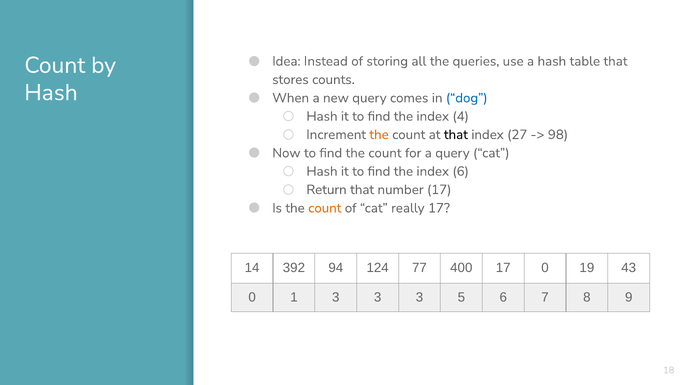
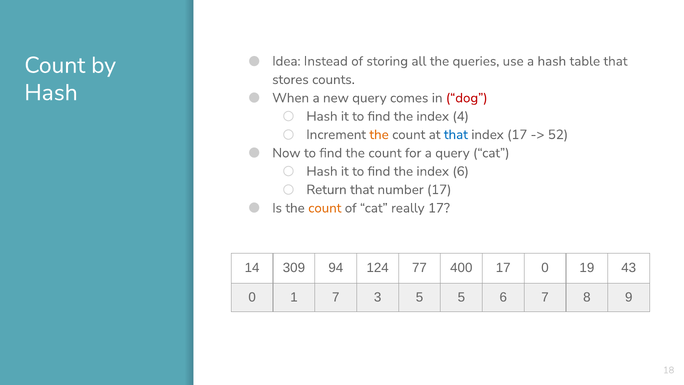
dog colour: blue -> red (467, 98)
that colour: black -> blue (456, 135)
index 27: 27 -> 17 (517, 135)
98: 98 -> 52 (558, 135)
392: 392 -> 309 (294, 268)
1 3: 3 -> 7 (336, 297)
3: 3 -> 5 (420, 297)
